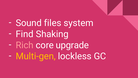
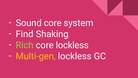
Sound files: files -> core (53, 23)
Rich colour: pink -> light green (25, 45)
core upgrade: upgrade -> lockless (72, 45)
